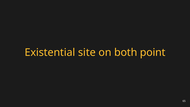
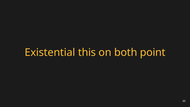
site: site -> this (87, 52)
